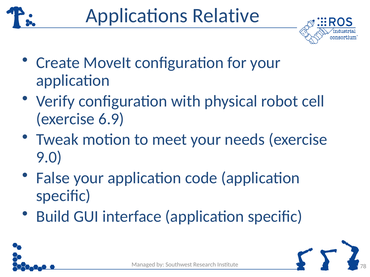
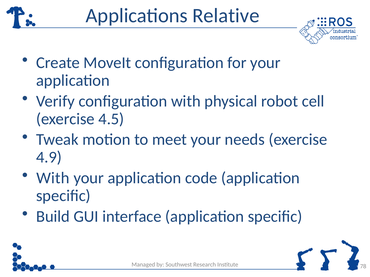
6.9: 6.9 -> 4.5 (111, 119)
9.0: 9.0 -> 4.9 (49, 158)
False: False -> With (53, 178)
